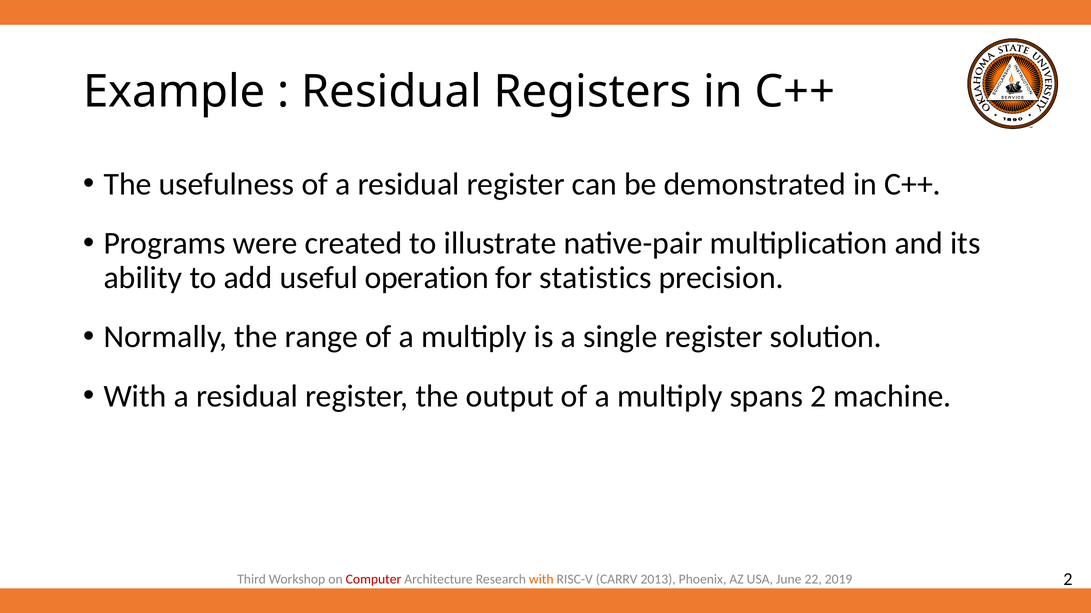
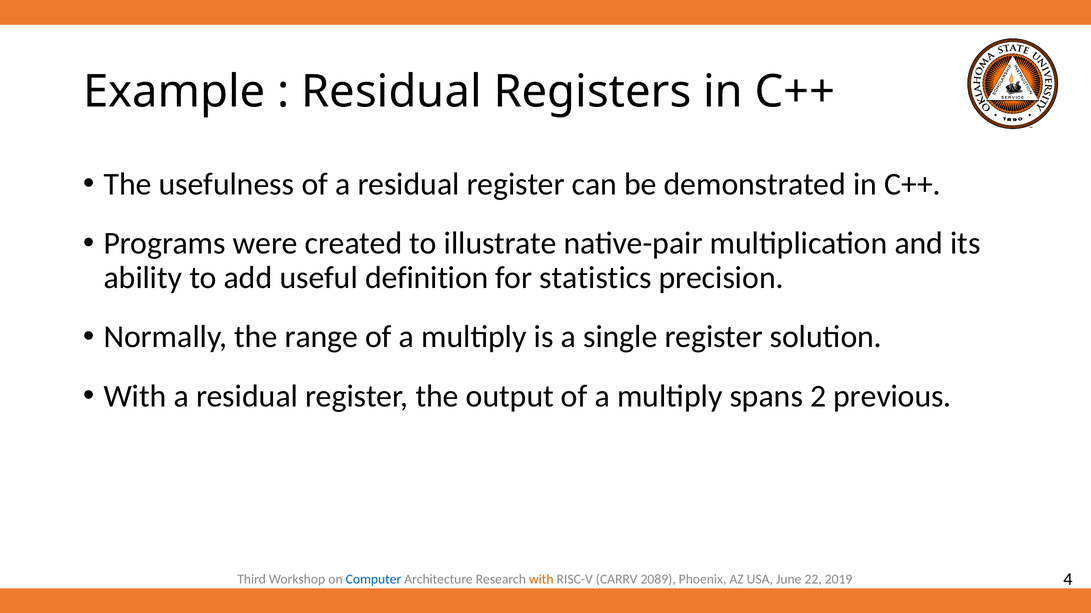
operation: operation -> definition (427, 278)
machine: machine -> previous (892, 397)
Computer colour: red -> blue (373, 580)
2013: 2013 -> 2089 (658, 580)
2019 2: 2 -> 4 (1068, 580)
